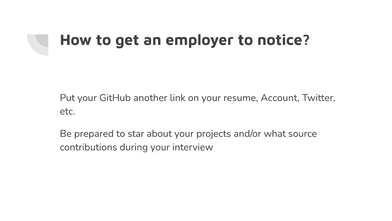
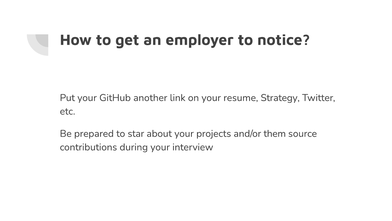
Account: Account -> Strategy (280, 98)
what: what -> them (275, 133)
